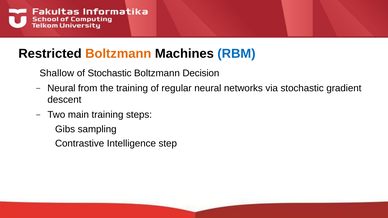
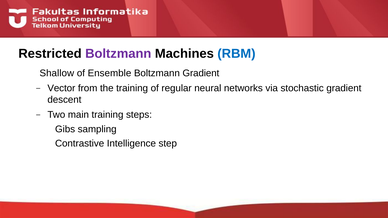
Boltzmann colour: orange -> purple (118, 54)
of Stochastic: Stochastic -> Ensemble (109, 73)
Boltzmann Decision: Decision -> Gradient (201, 73)
Neural: Neural -> Vector (61, 88)
